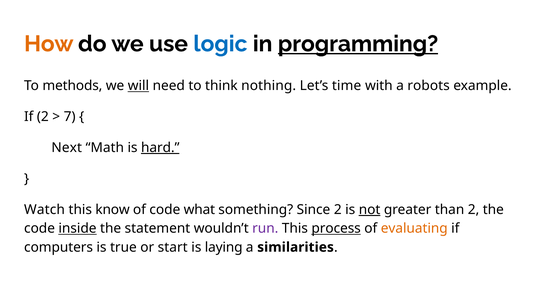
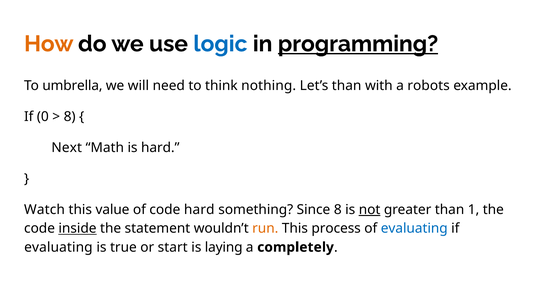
methods: methods -> umbrella (72, 86)
will underline: present -> none (138, 86)
Let’s time: time -> than (347, 86)
If 2: 2 -> 0 (43, 117)
7: 7 -> 8 (70, 117)
hard underline: present -> none (160, 148)
know: know -> value (112, 210)
code what: what -> hard (199, 210)
Since 2: 2 -> 8 (338, 210)
than 2: 2 -> 1 (474, 210)
run colour: purple -> orange (265, 229)
process underline: present -> none (336, 229)
evaluating colour: orange -> blue (414, 229)
computers: computers -> evaluating (58, 247)
similarities: similarities -> completely (296, 247)
